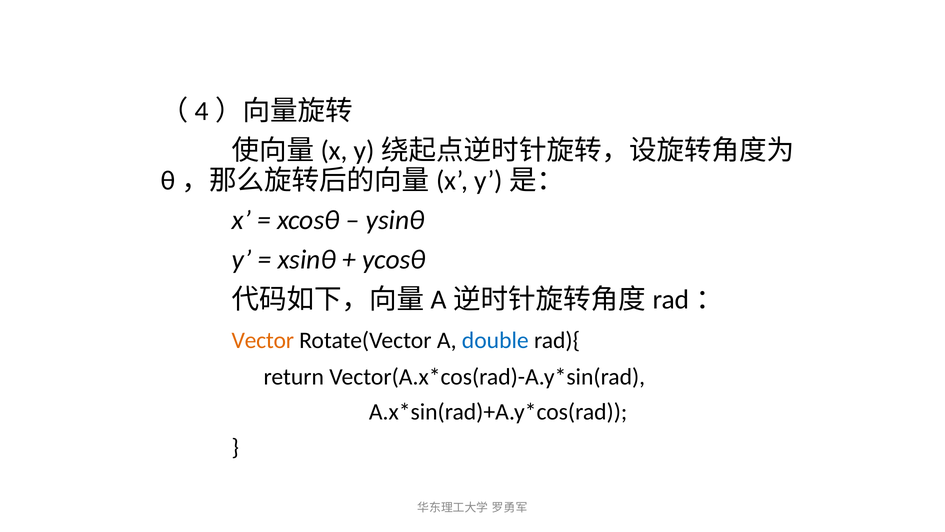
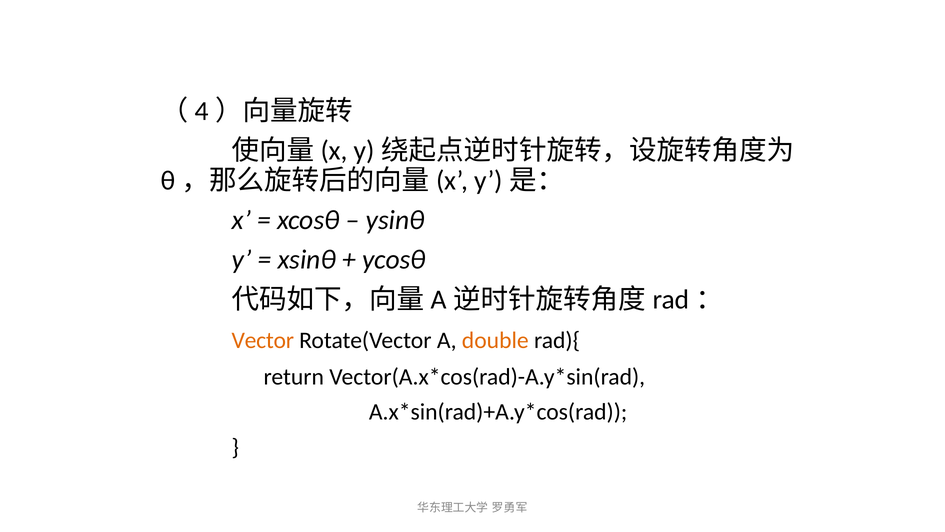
double colour: blue -> orange (495, 340)
